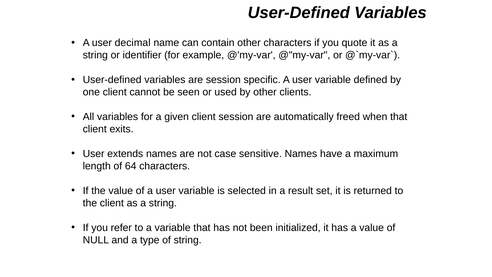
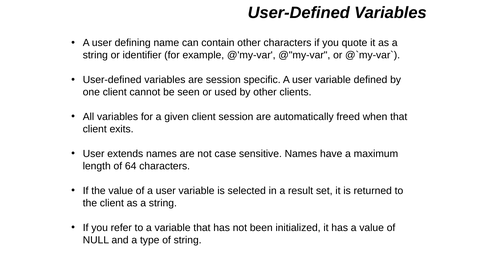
decimal: decimal -> defining (133, 43)
